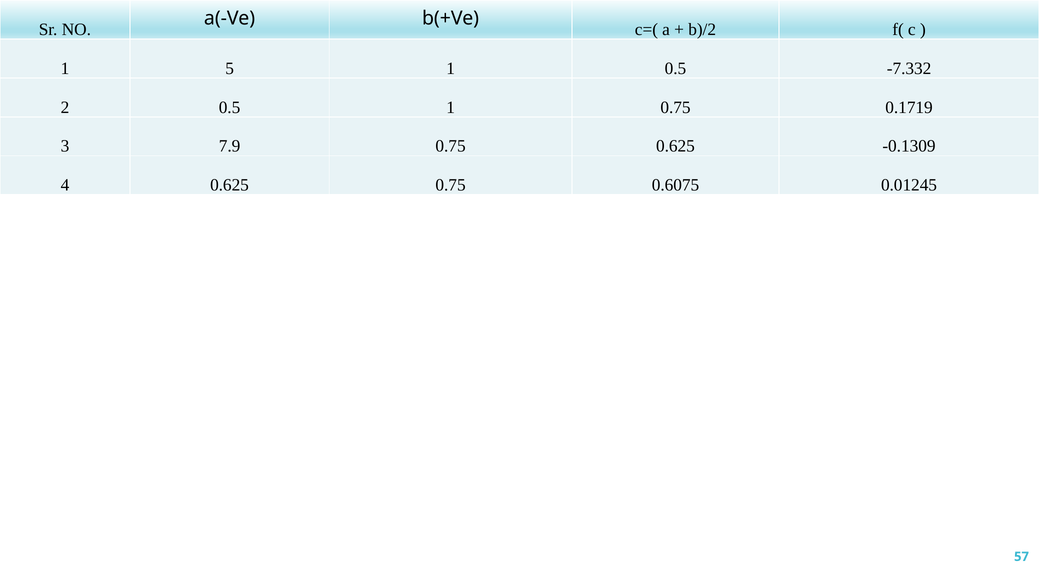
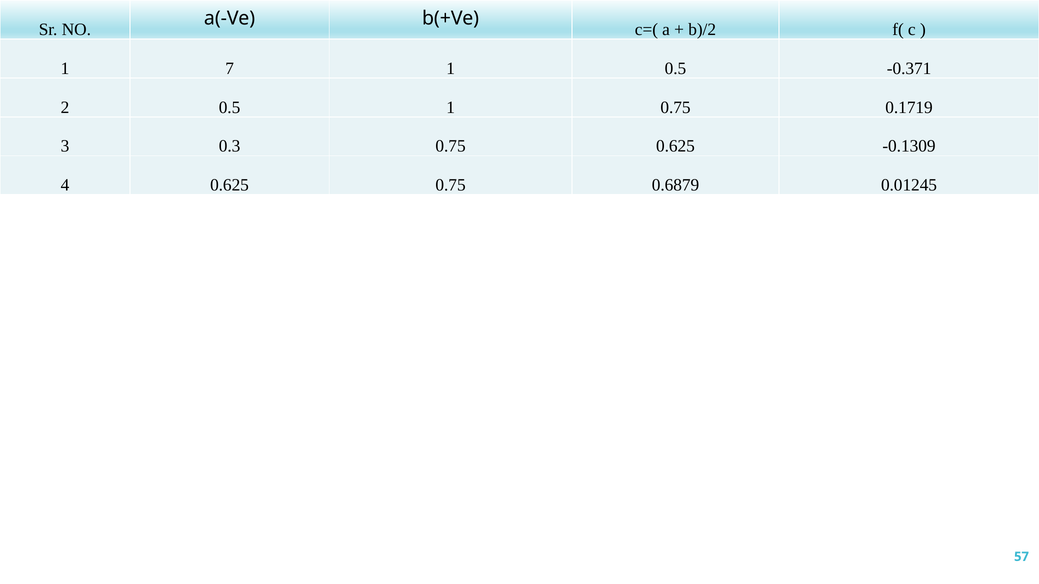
5: 5 -> 7 (230, 68)
-7.332: -7.332 -> -0.371 (909, 68)
7.9: 7.9 -> 0.3 (230, 146)
0.6075: 0.6075 -> 0.6879 (676, 185)
